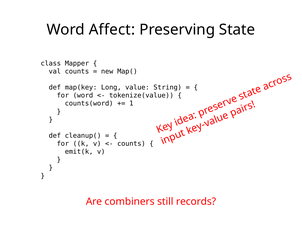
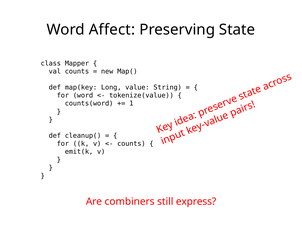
records: records -> express (196, 202)
